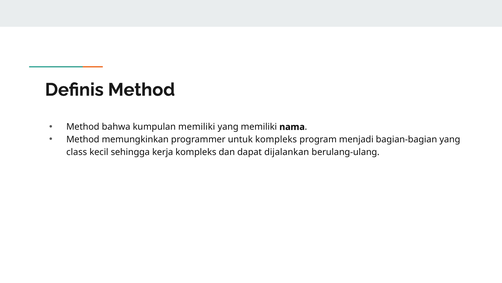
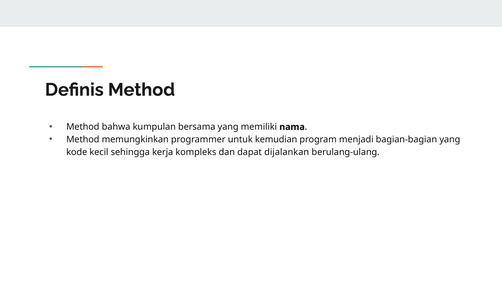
kumpulan memiliki: memiliki -> bersama (197, 127)
untuk kompleks: kompleks -> kemudian (276, 139)
class: class -> kode (77, 152)
